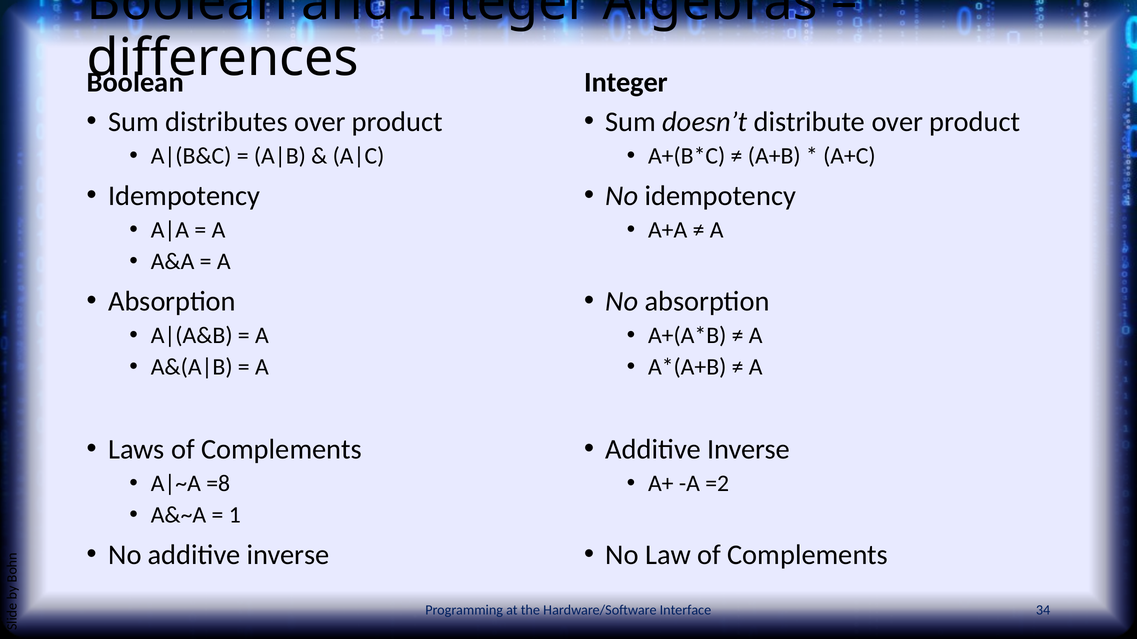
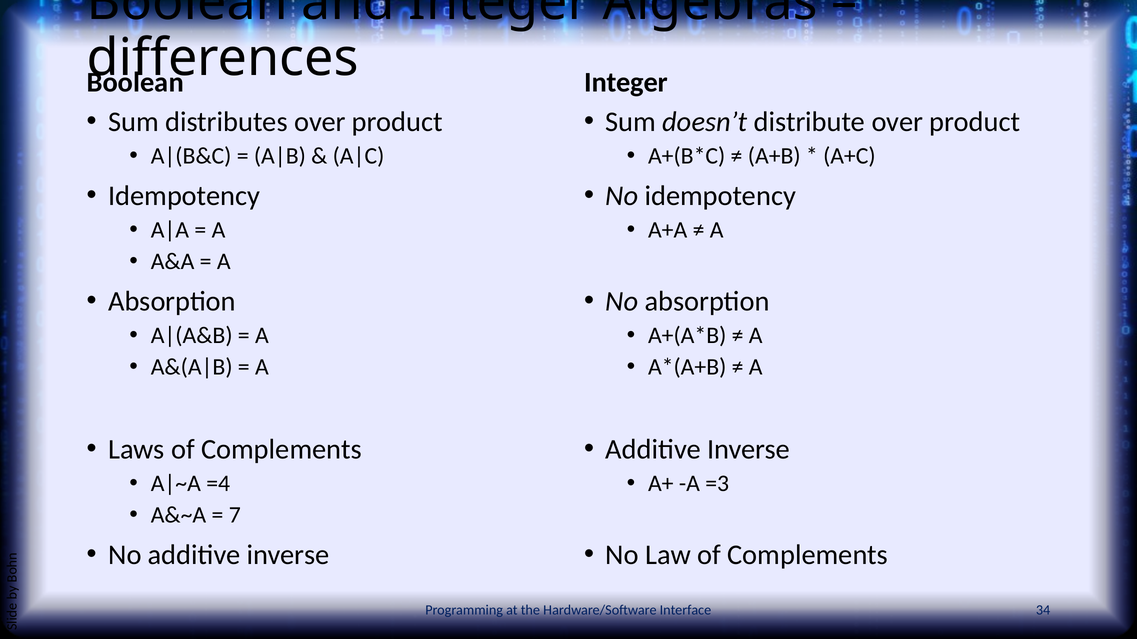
=8: =8 -> =4 (218, 484)
=2: =2 -> =3 (717, 484)
1: 1 -> 7 (235, 515)
